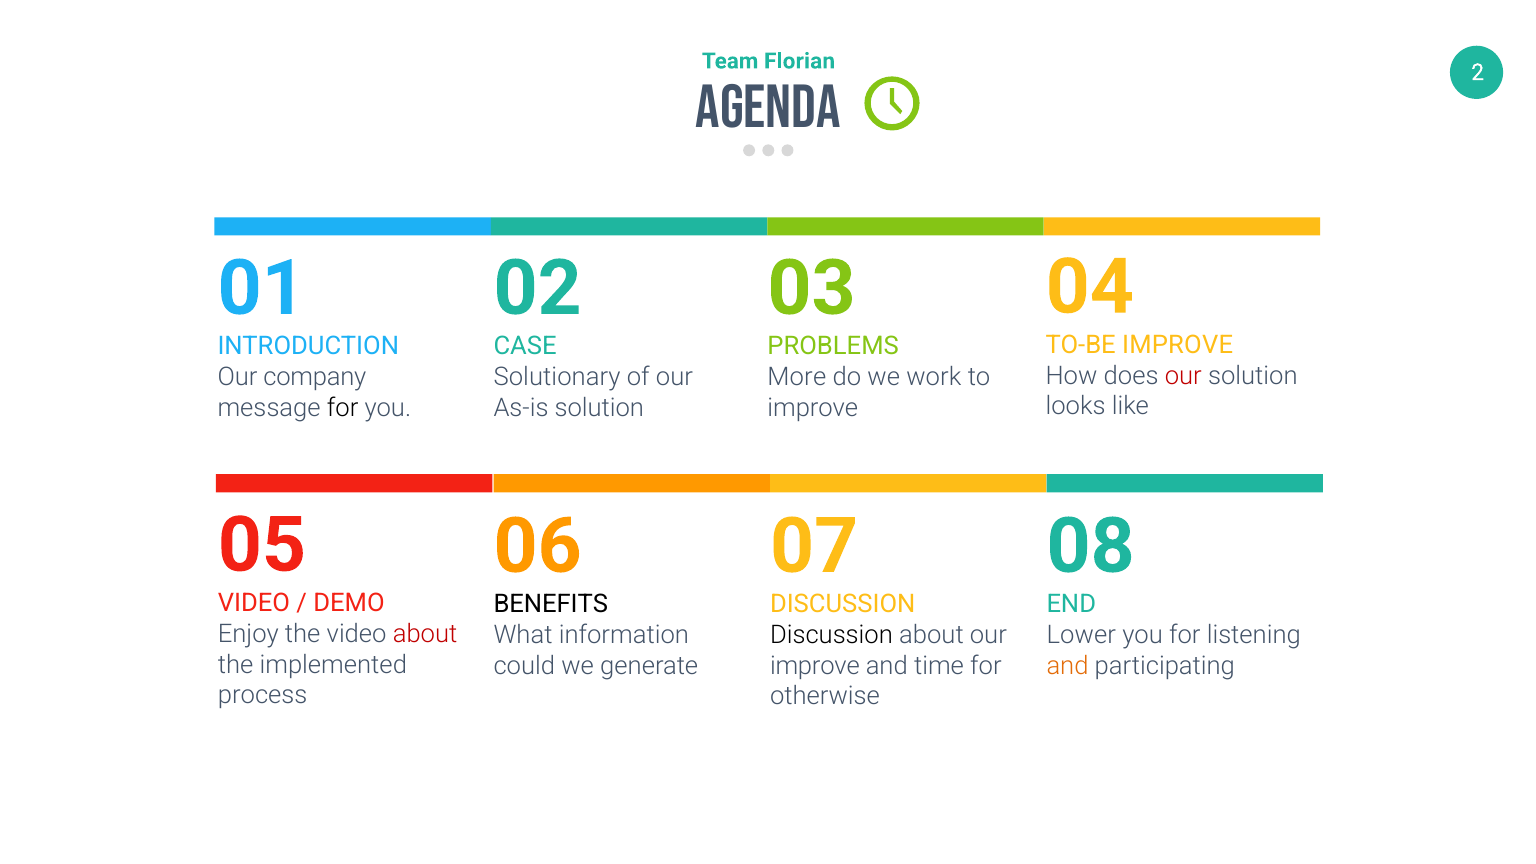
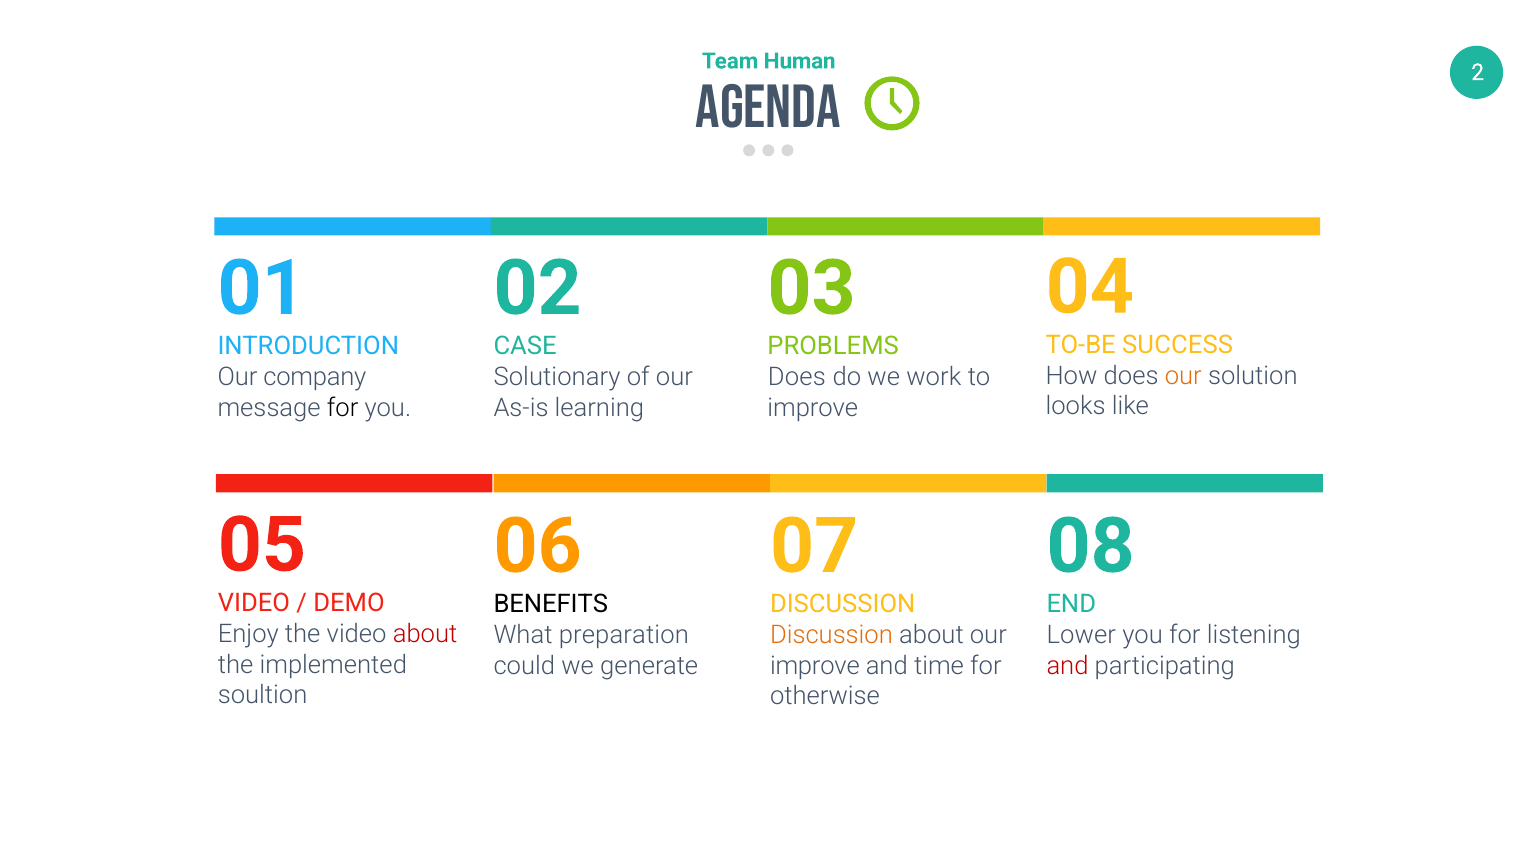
Florian: Florian -> Human (800, 61)
TO-BE IMPROVE: IMPROVE -> SUCCESS (1178, 345)
our colour: red -> orange (1183, 376)
More: More -> Does (797, 377)
As-is solution: solution -> learning (599, 408)
information: information -> preparation (624, 635)
Discussion colour: black -> orange (831, 635)
and colour: orange -> red (1067, 666)
process: process -> soultion (263, 696)
